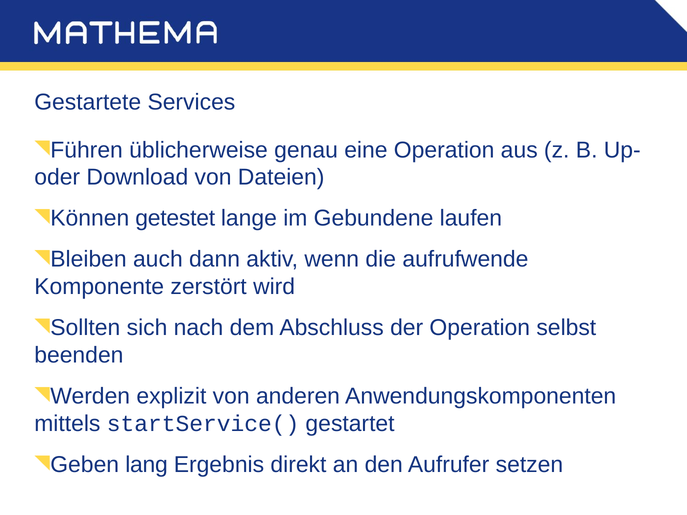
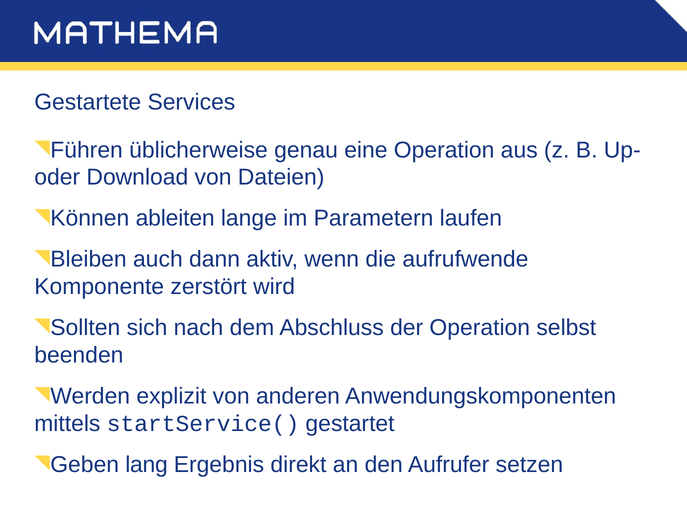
getestet: getestet -> ableiten (175, 219)
Gebundene: Gebundene -> Parametern (374, 219)
